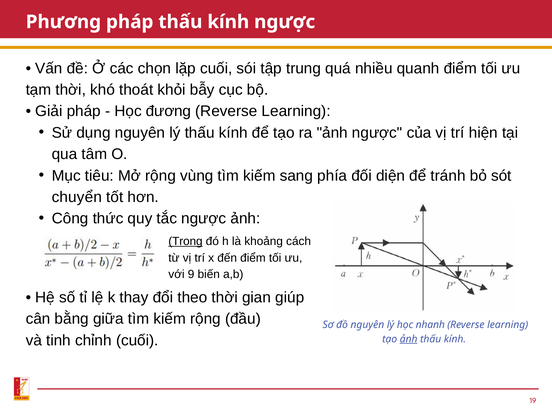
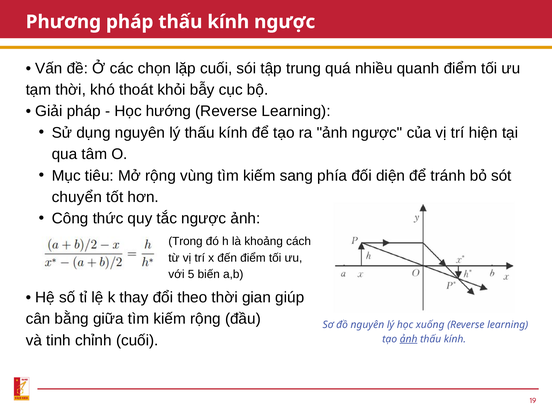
đương: đương -> hướng (169, 111)
Trong underline: present -> none (186, 241)
9: 9 -> 5 (191, 274)
nhanh: nhanh -> xuống (430, 325)
